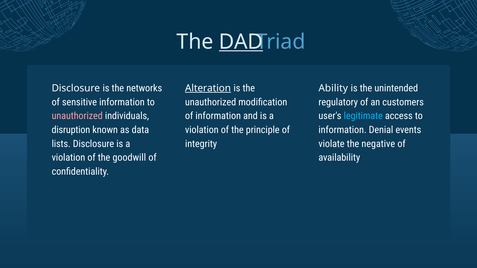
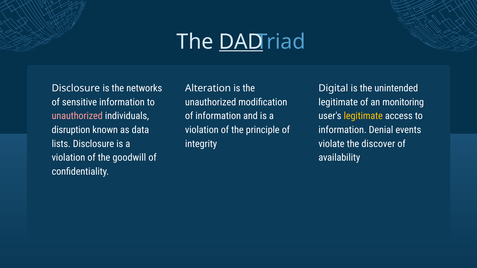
Alteration underline: present -> none (208, 88)
Ability: Ability -> Digital (333, 88)
regulatory: regulatory -> legitimate (338, 102)
customers: customers -> monitoring (403, 102)
legitimate colour: light blue -> yellow (363, 116)
negative: negative -> discover (378, 144)
